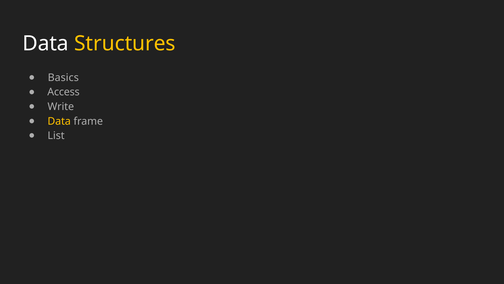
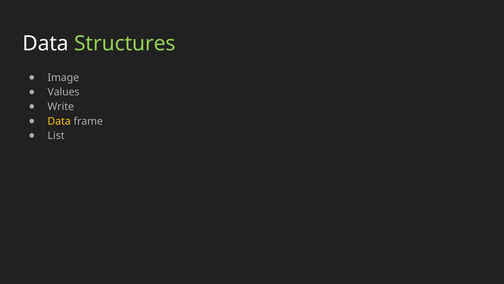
Structures colour: yellow -> light green (125, 44)
Basics: Basics -> Image (63, 78)
Access: Access -> Values (64, 92)
